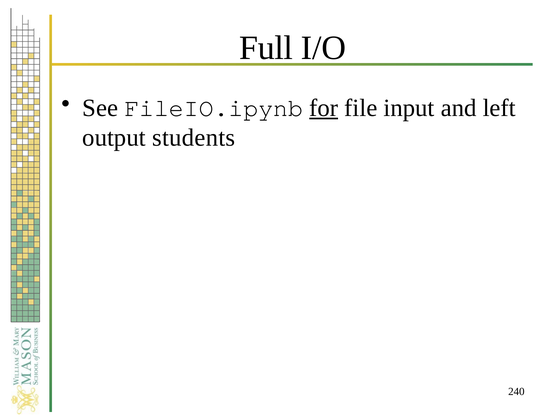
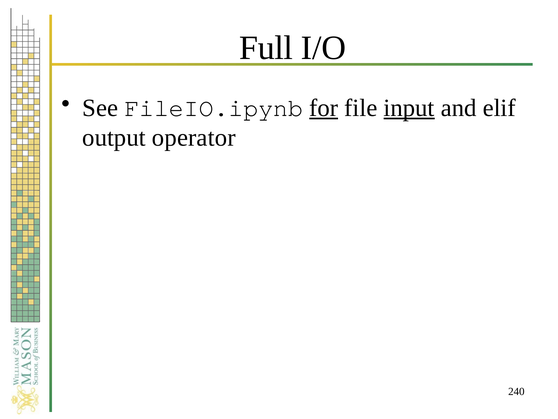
input underline: none -> present (409, 108)
left: left -> elif (499, 108)
students: students -> operator (194, 138)
